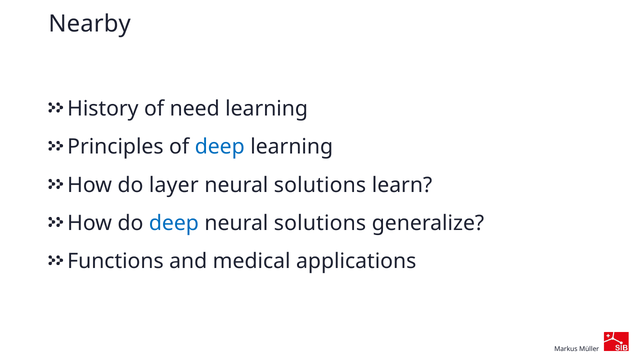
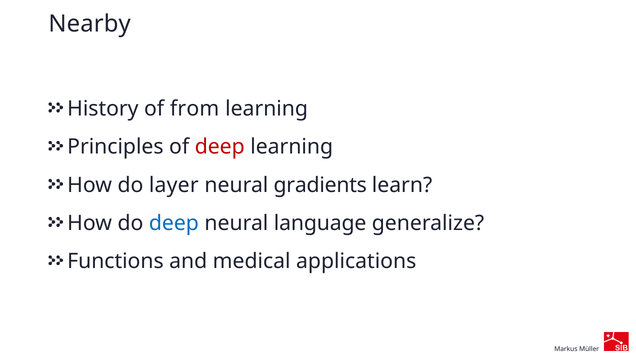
need: need -> from (195, 109)
deep colour: blue -> red (220, 147)
solutions: solutions -> gradients (320, 185)
solutions: solutions -> language (320, 223)
